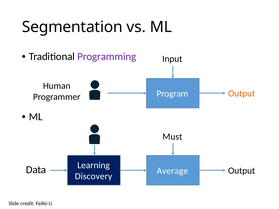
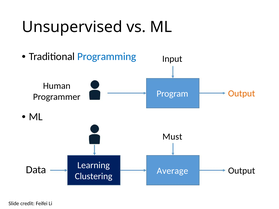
Segmentation: Segmentation -> Unsupervised (72, 27)
Programming colour: purple -> blue (107, 57)
Discovery: Discovery -> Clustering (94, 177)
